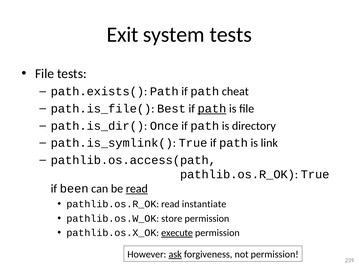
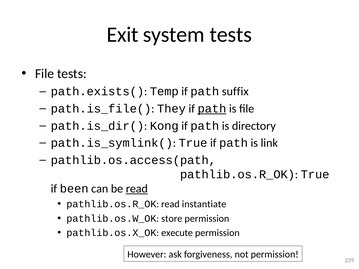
path.exists( Path: Path -> Temp (164, 92)
cheat: cheat -> suffix (235, 92)
Best: Best -> They (171, 109)
Once: Once -> Kong (164, 126)
execute underline: present -> none (177, 233)
ask underline: present -> none (175, 255)
